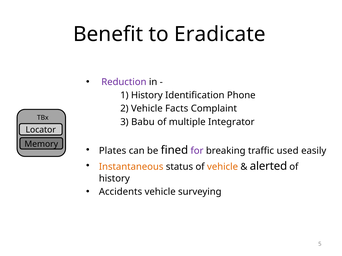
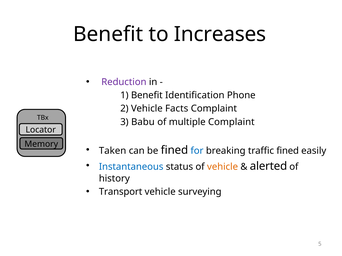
Eradicate: Eradicate -> Increases (220, 34)
1 History: History -> Benefit (147, 95)
multiple Integrator: Integrator -> Complaint (231, 122)
Plates: Plates -> Taken (113, 151)
for colour: purple -> blue (197, 151)
traffic used: used -> fined (288, 151)
Instantaneous colour: orange -> blue (131, 167)
Accidents: Accidents -> Transport (121, 192)
